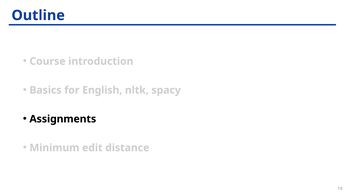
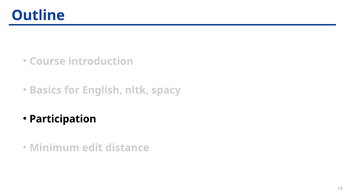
Assignments: Assignments -> Participation (63, 119)
